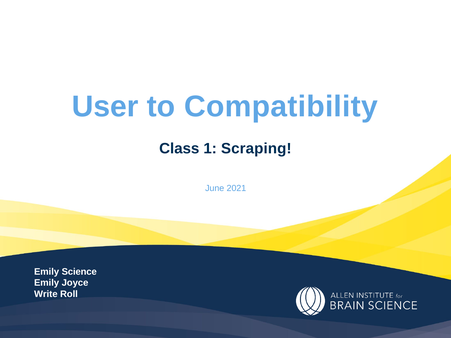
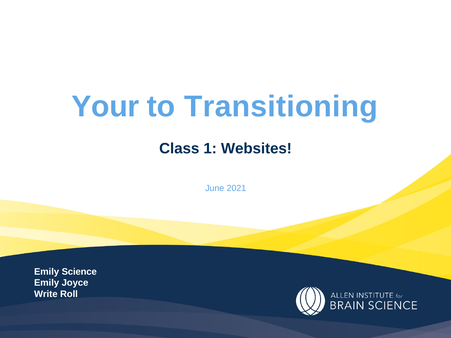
User: User -> Your (105, 107)
Compatibility: Compatibility -> Transitioning (281, 107)
Scraping: Scraping -> Websites (256, 149)
